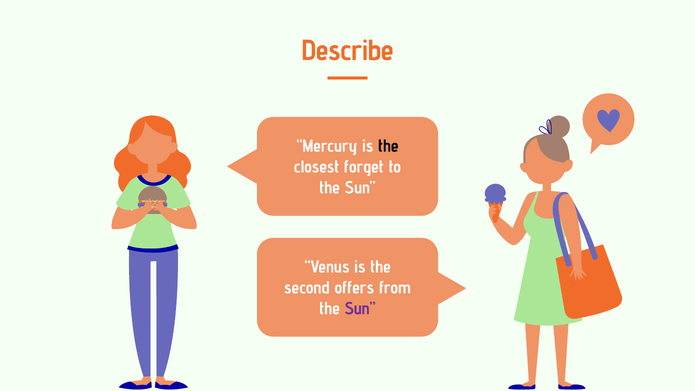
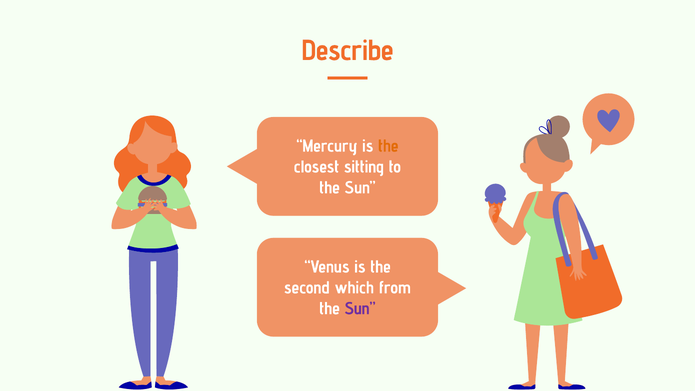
the colour: black -> orange (388, 146)
forget: forget -> sitting (364, 167)
offers: offers -> which (354, 288)
